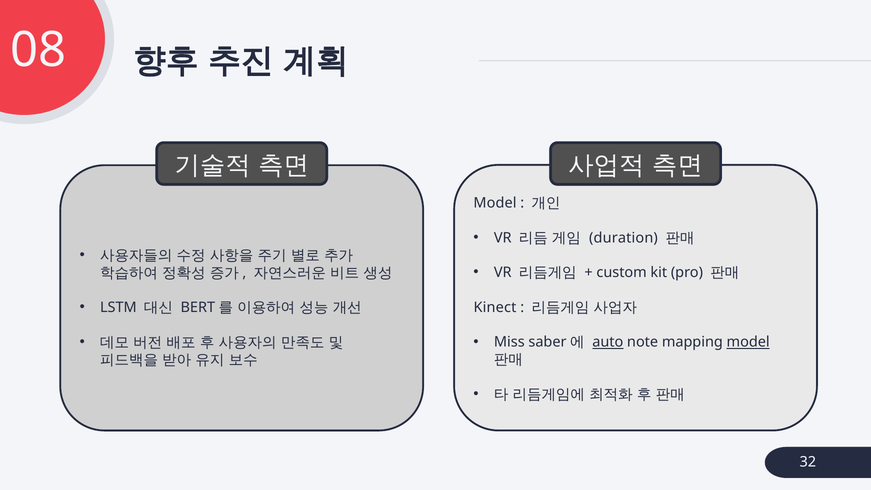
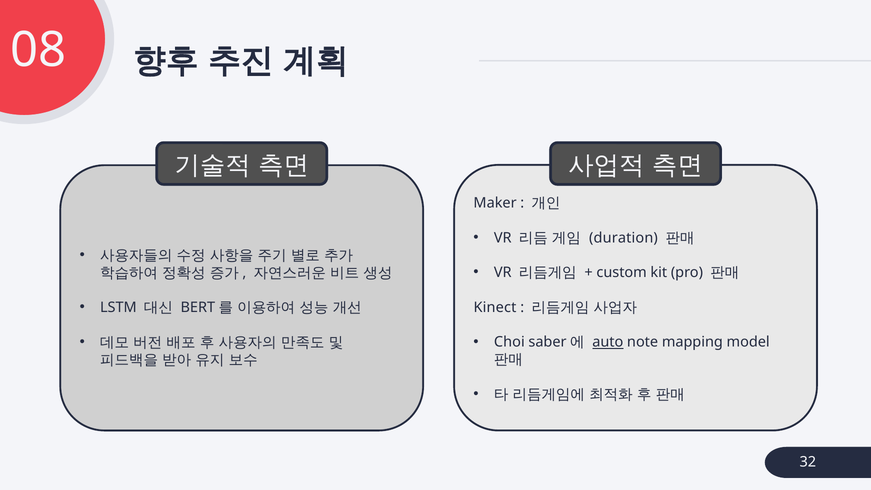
Model: Model -> Maker (495, 203)
Miss: Miss -> Choi (509, 342)
model underline: present -> none (748, 342)
